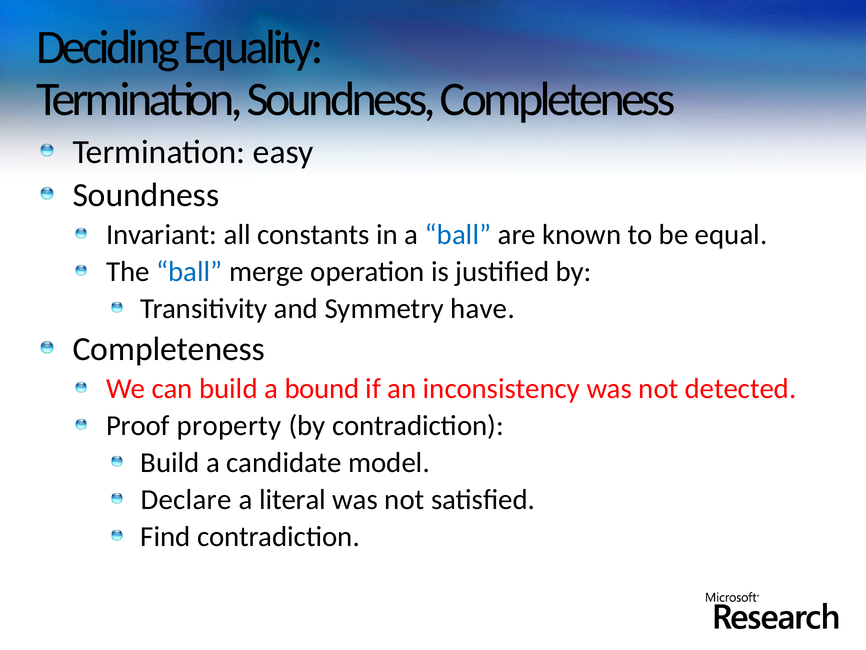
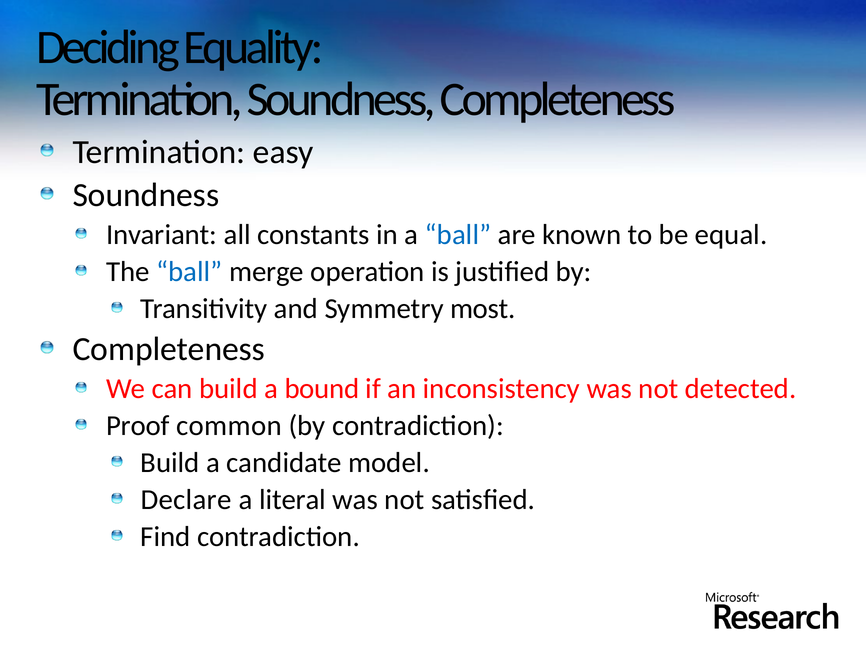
have: have -> most (483, 308)
property: property -> common (229, 425)
